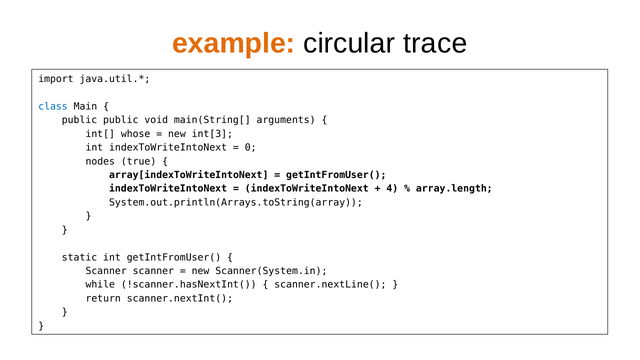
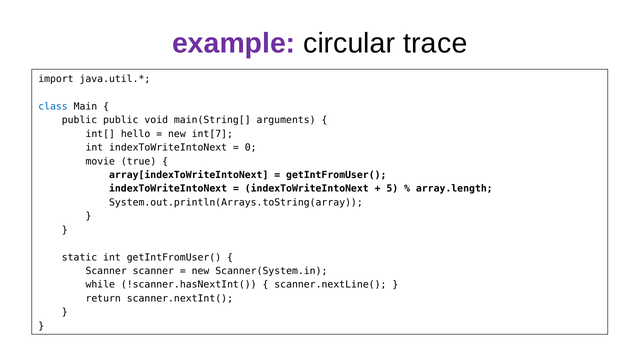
example colour: orange -> purple (234, 43)
whose: whose -> hello (136, 134)
int[3: int[3 -> int[7 (212, 134)
nodes: nodes -> movie (100, 161)
4: 4 -> 5 (392, 189)
